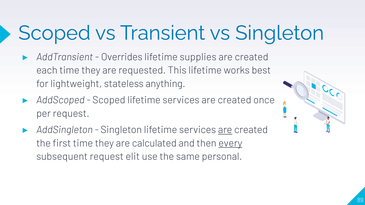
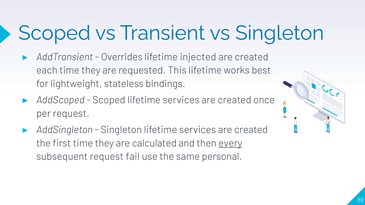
supplies: supplies -> injected (198, 57)
anything: anything -> bindings (165, 84)
are underline: present -> none (225, 130)
elit: elit -> fail (133, 157)
